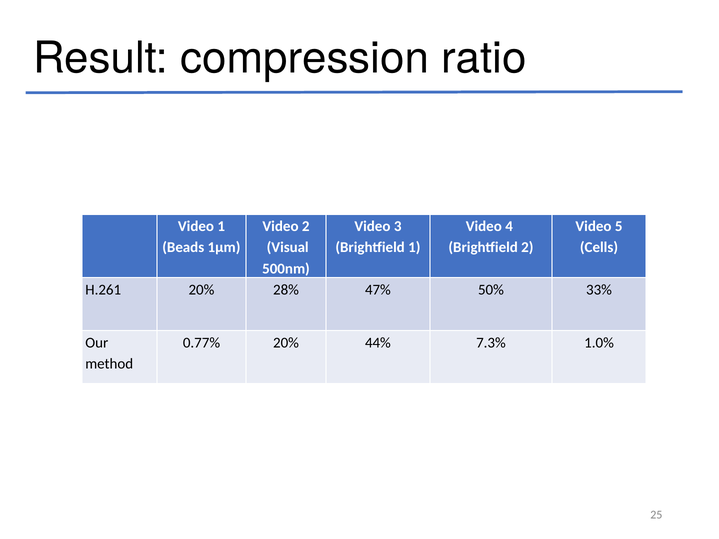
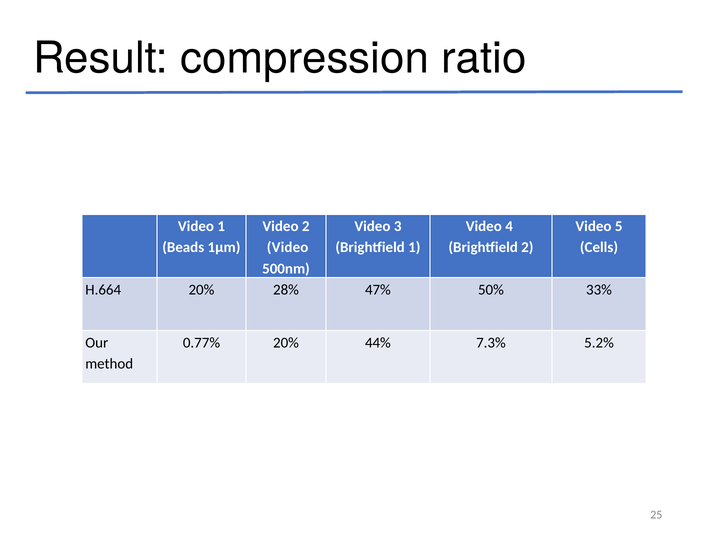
Visual: Visual -> Video (288, 248)
H.261: H.261 -> H.664 (103, 290)
1.0%: 1.0% -> 5.2% (599, 343)
